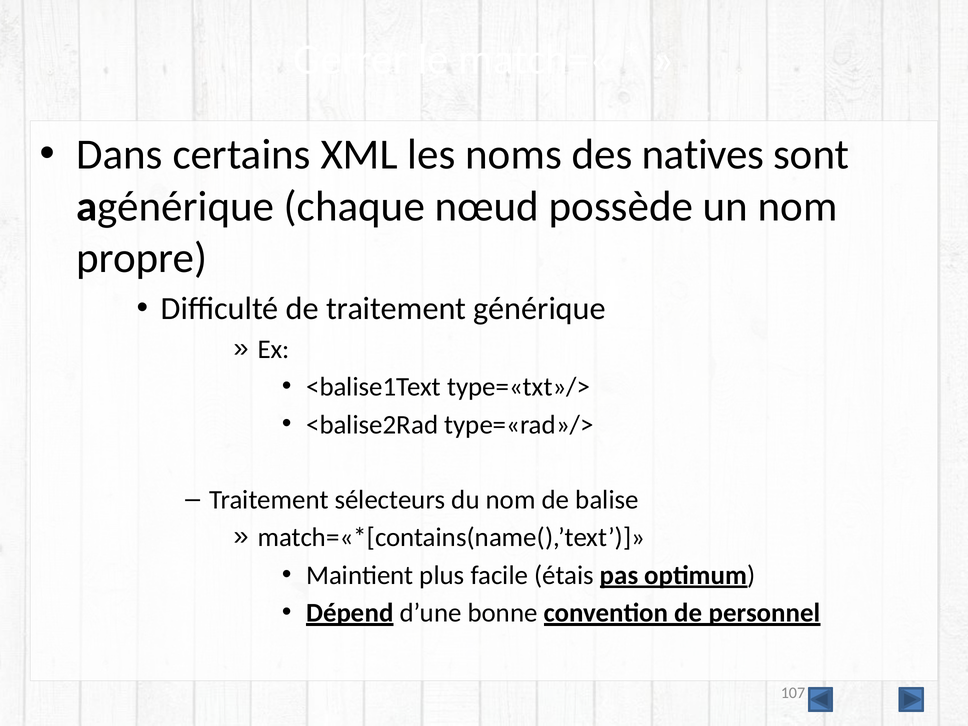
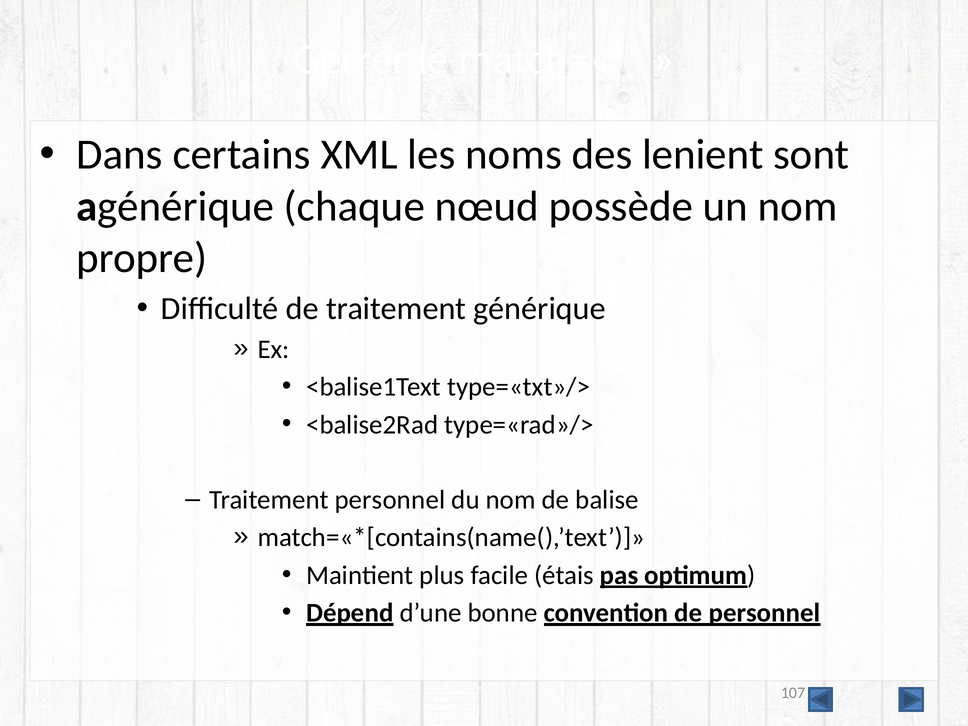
natives: natives -> lenient (703, 155)
Traitement sélecteurs: sélecteurs -> personnel (390, 500)
